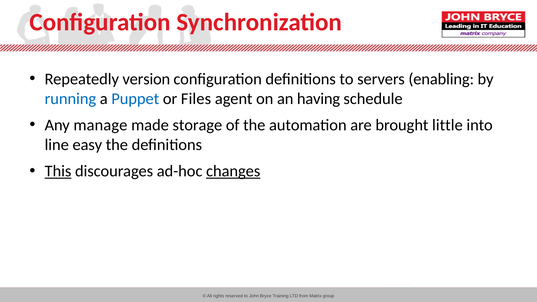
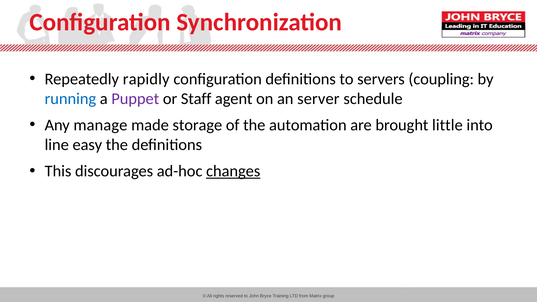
version: version -> rapidly (146, 79)
enabling: enabling -> coupling (441, 79)
Puppet colour: blue -> purple (135, 99)
Files: Files -> Staff (196, 99)
having: having -> server (318, 99)
This underline: present -> none (58, 171)
